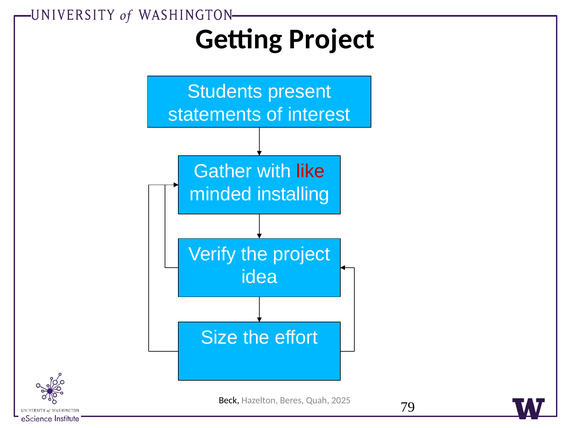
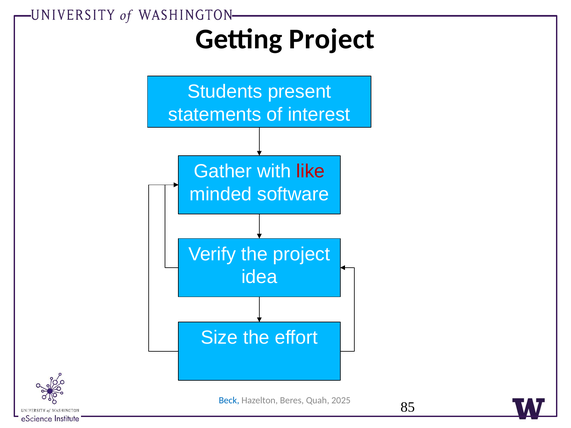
installing: installing -> software (293, 194)
Beck colour: black -> blue (229, 400)
79: 79 -> 85 (408, 407)
